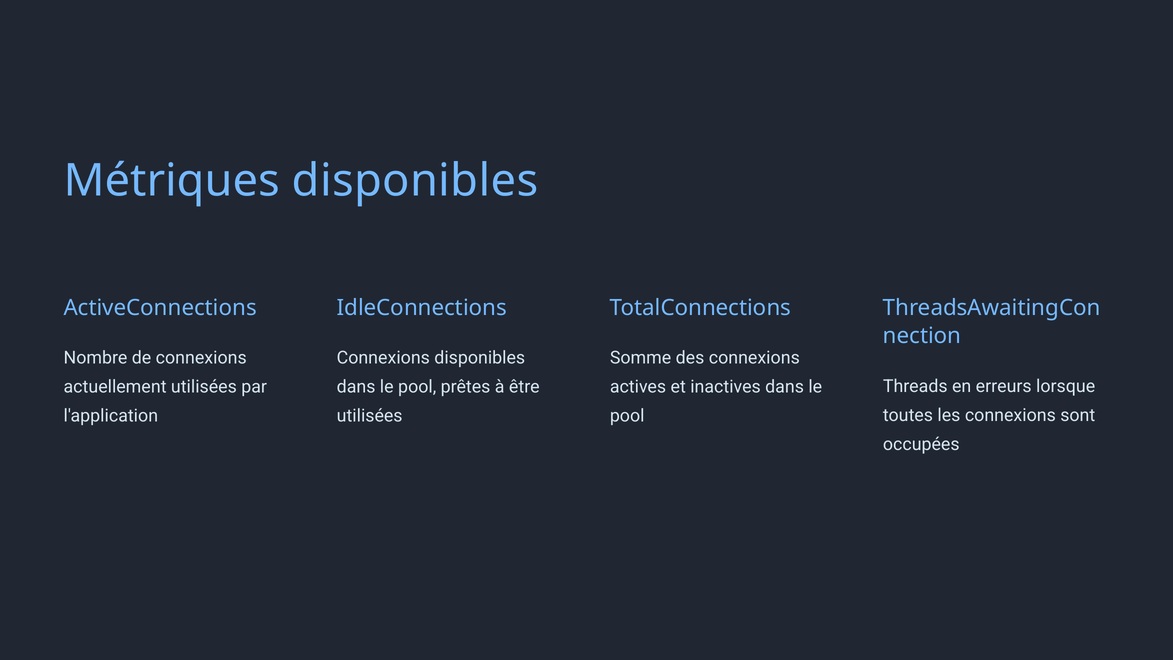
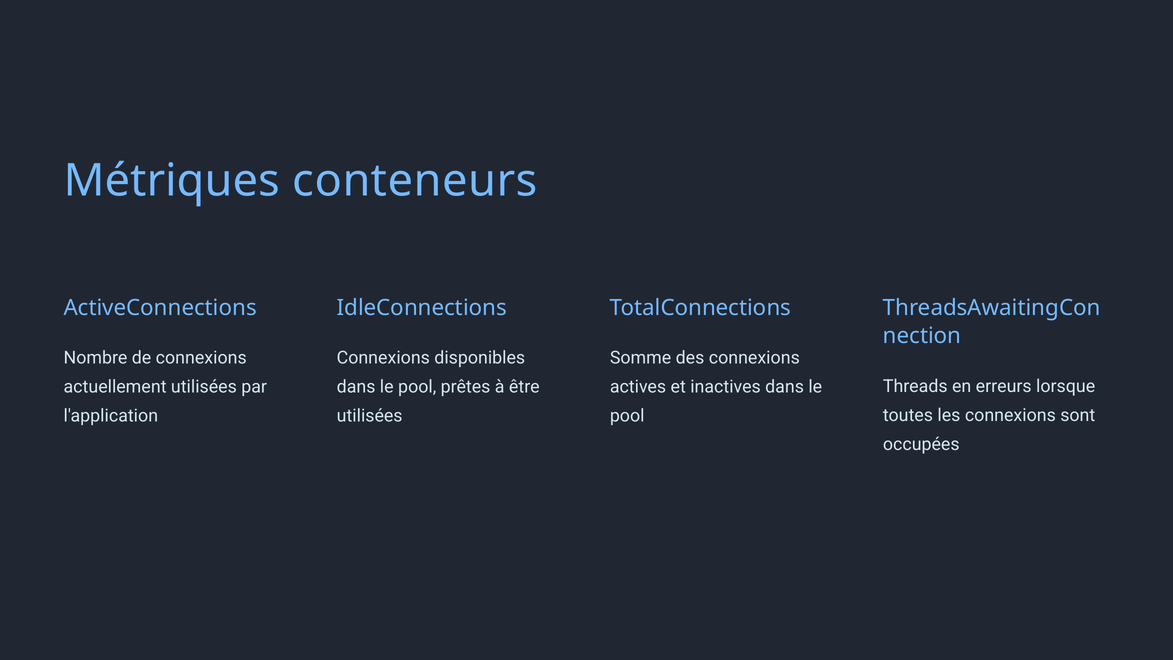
Métriques disponibles: disponibles -> conteneurs (415, 181)
